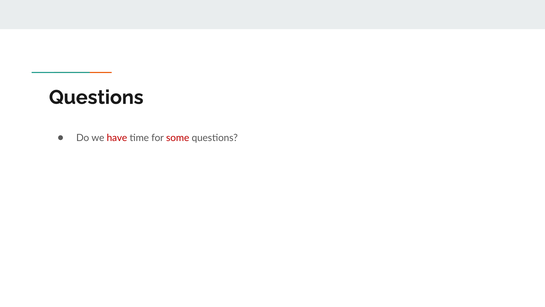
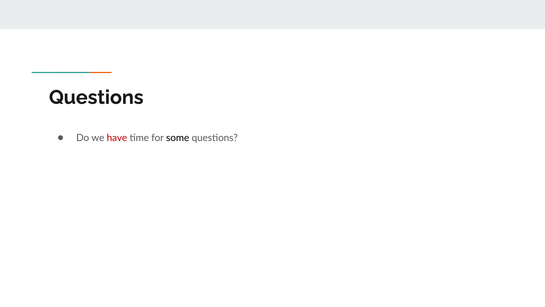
some colour: red -> black (178, 138)
